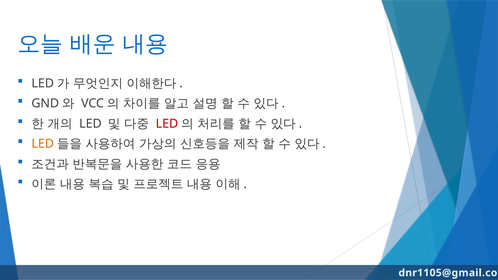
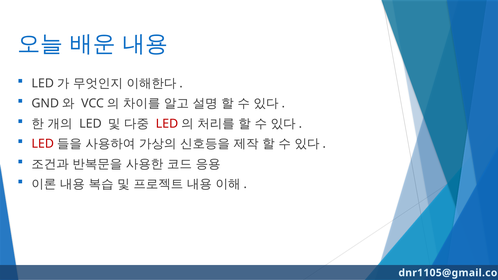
LED colour: orange -> red (43, 144)
